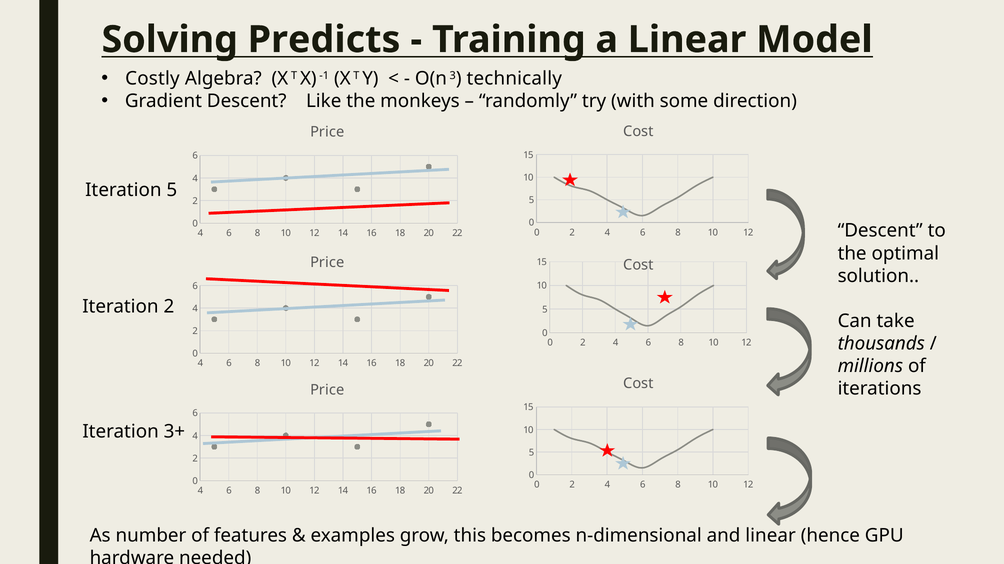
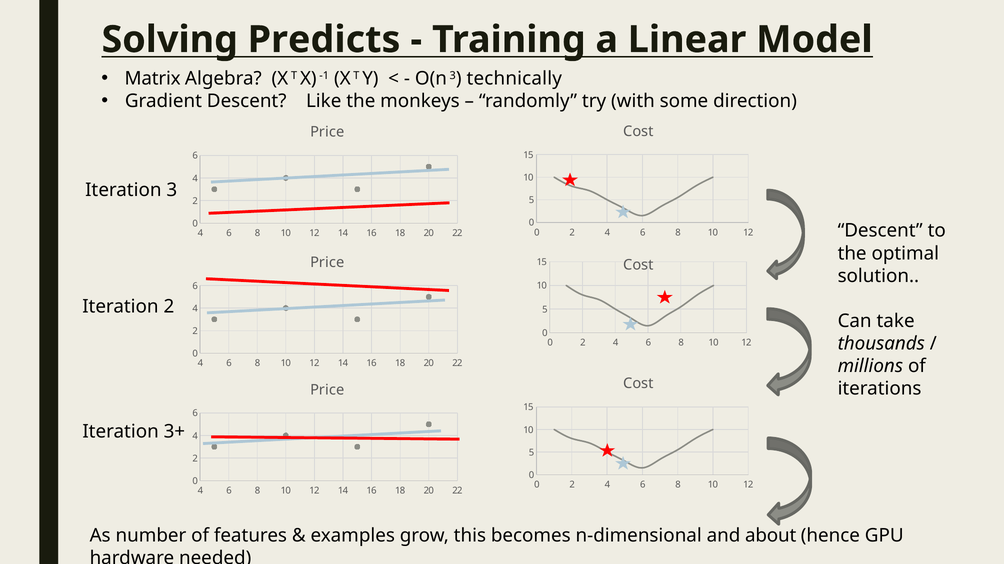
Costly: Costly -> Matrix (153, 79)
Iteration 5: 5 -> 3 (172, 190)
and linear: linear -> about (771, 536)
